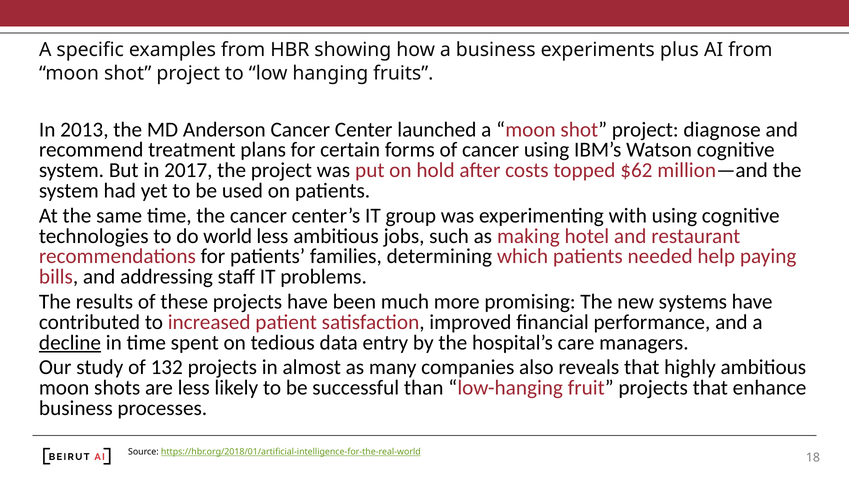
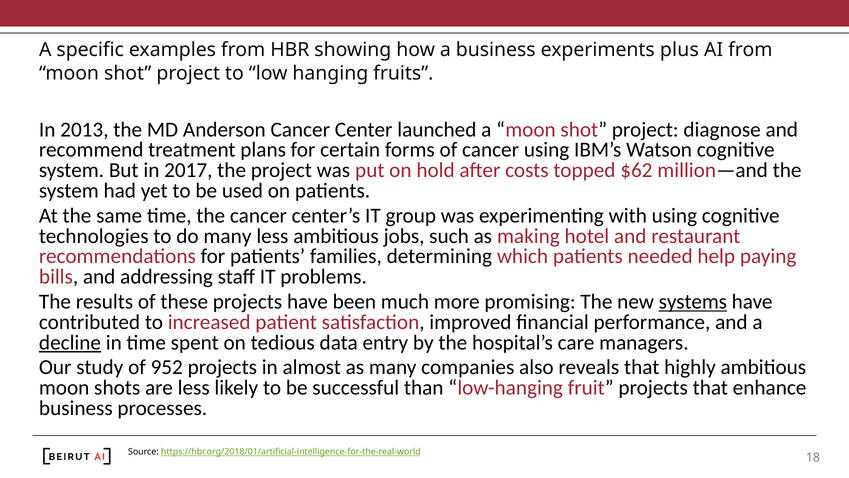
do world: world -> many (227, 236)
systems underline: none -> present (693, 301)
132: 132 -> 952 (167, 367)
